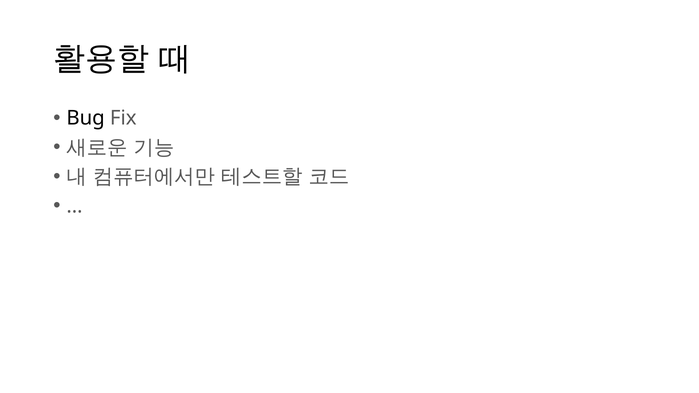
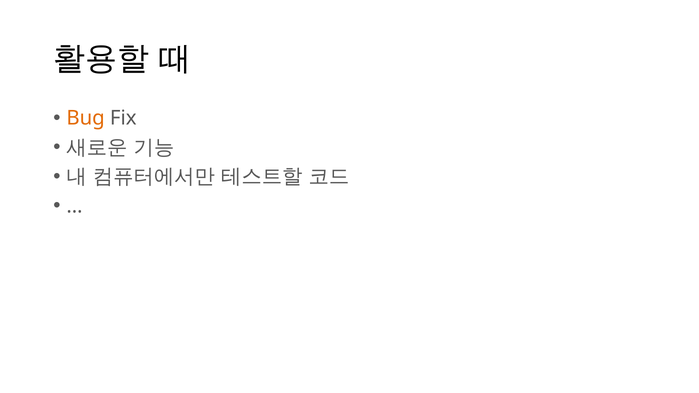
Bug colour: black -> orange (86, 118)
